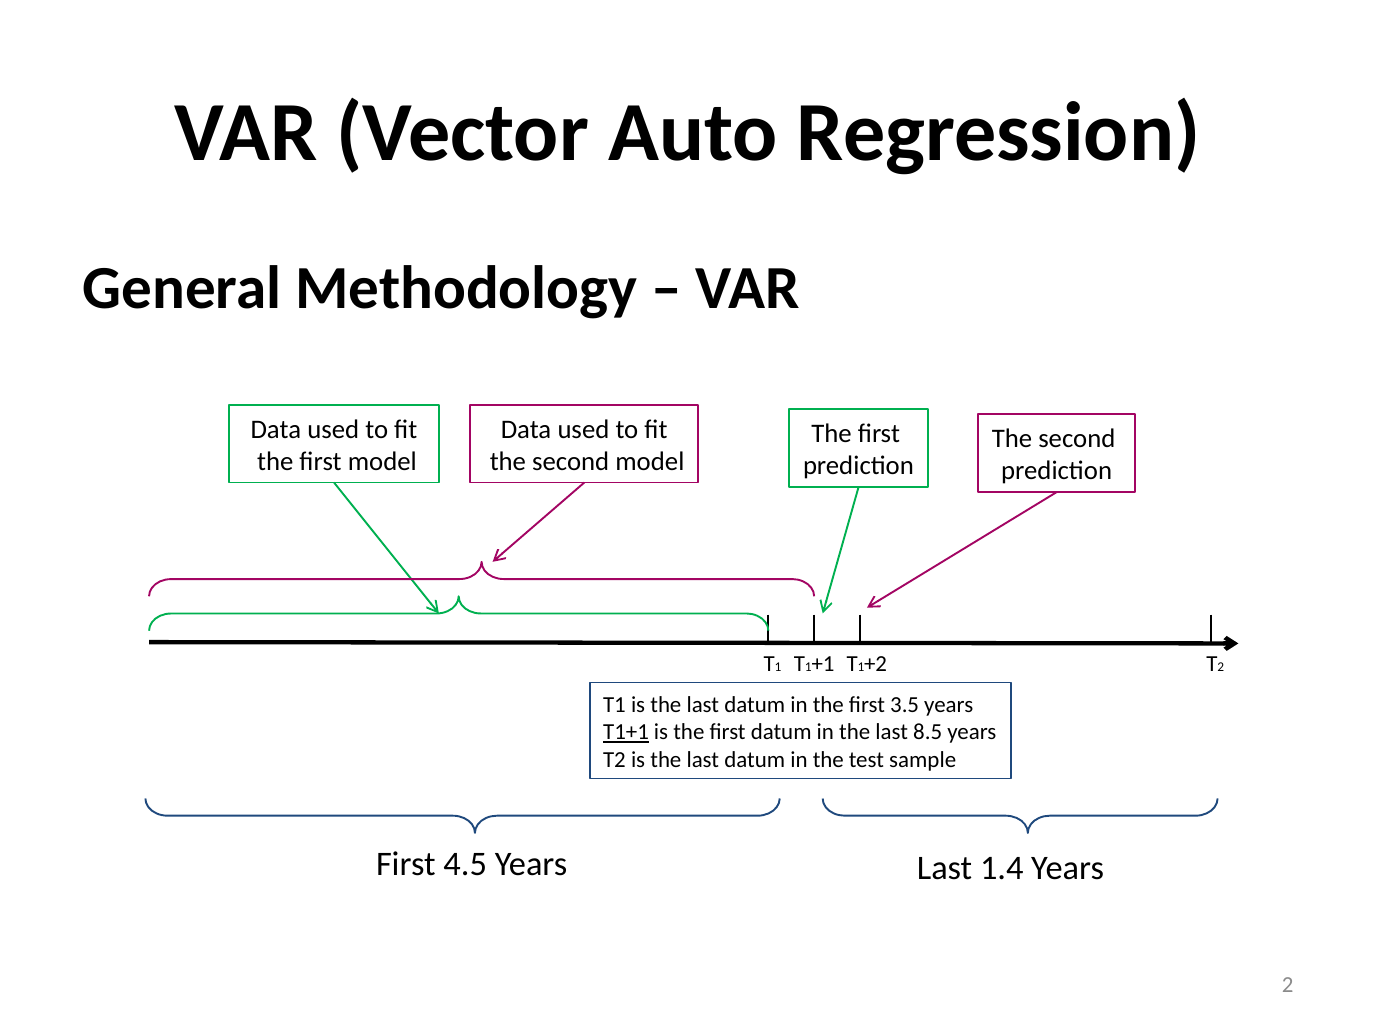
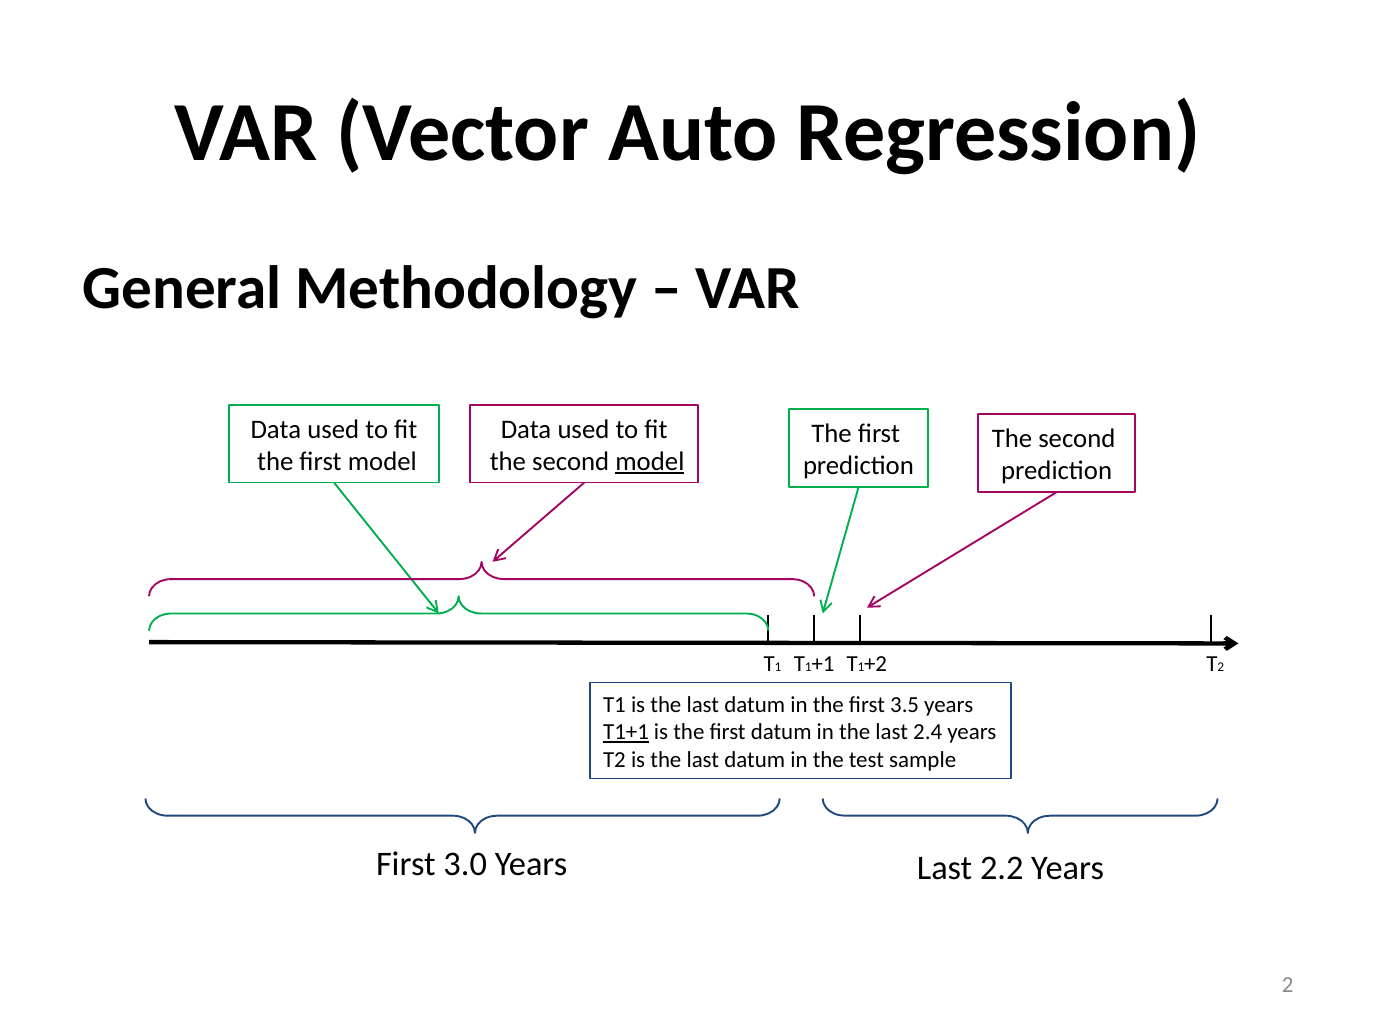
model underline: none -> present (650, 462)
8.5: 8.5 -> 2.4 (928, 732)
4.5: 4.5 -> 3.0 (465, 864)
1.4: 1.4 -> 2.2 (1002, 869)
